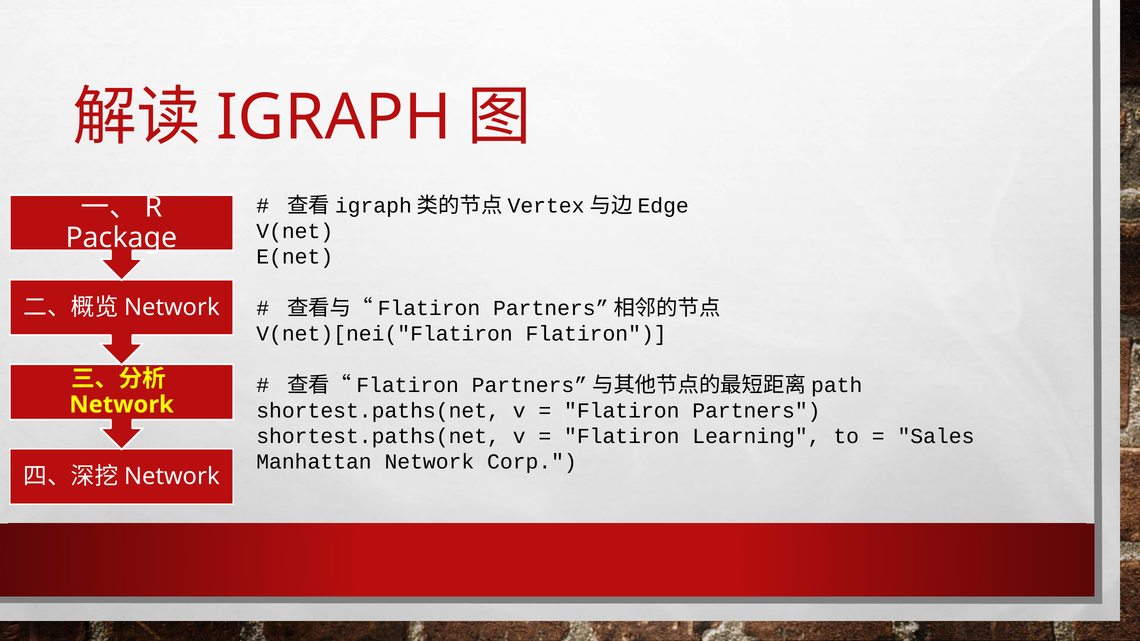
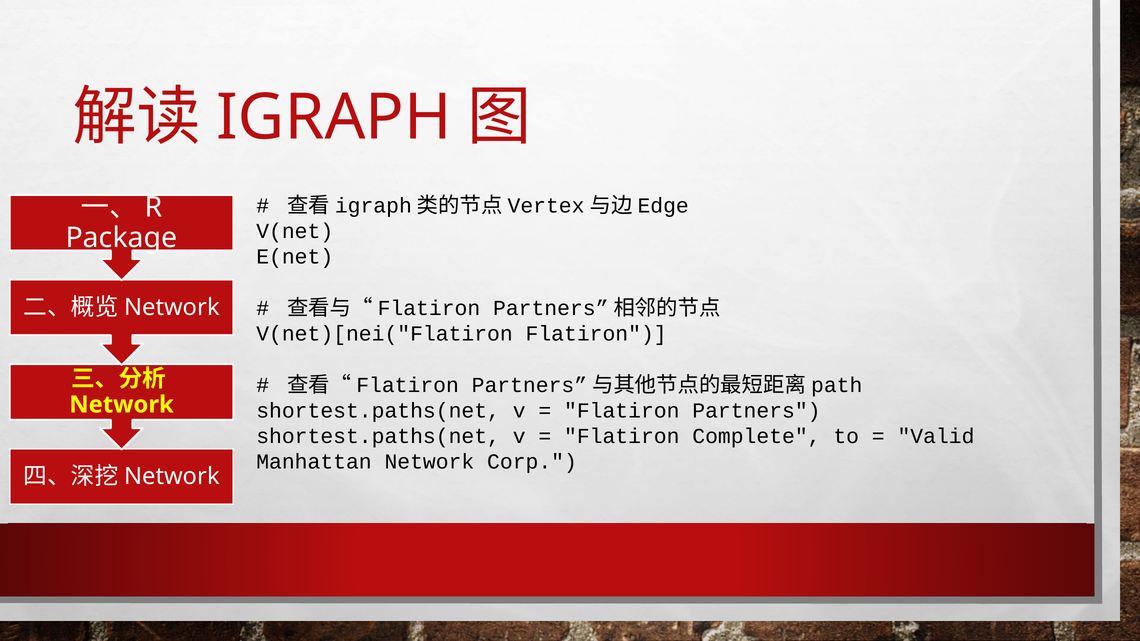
Learning: Learning -> Complete (756, 436)
Sales: Sales -> Valid (936, 436)
